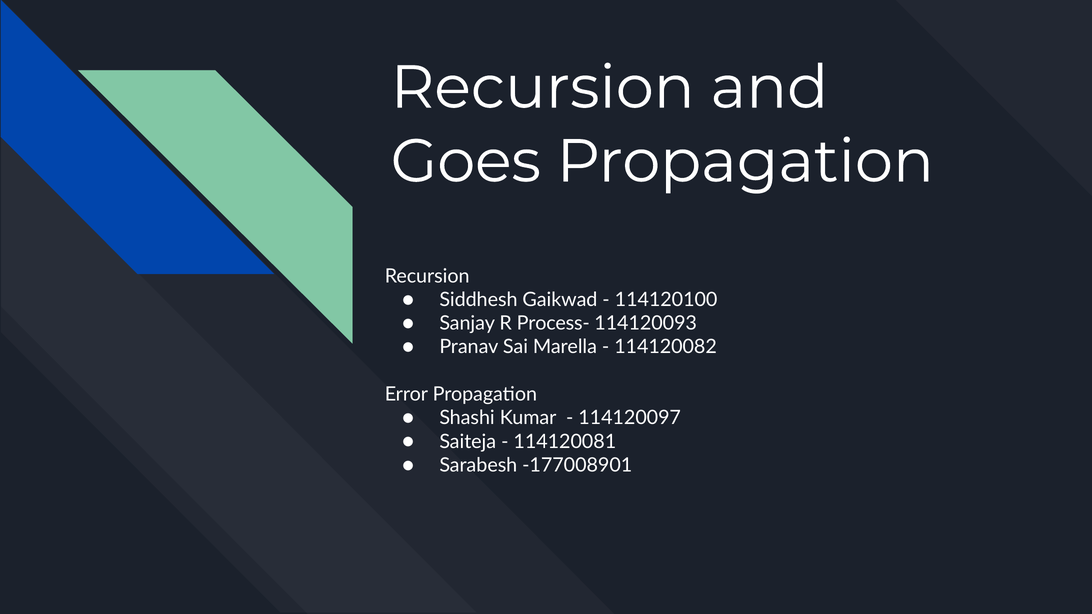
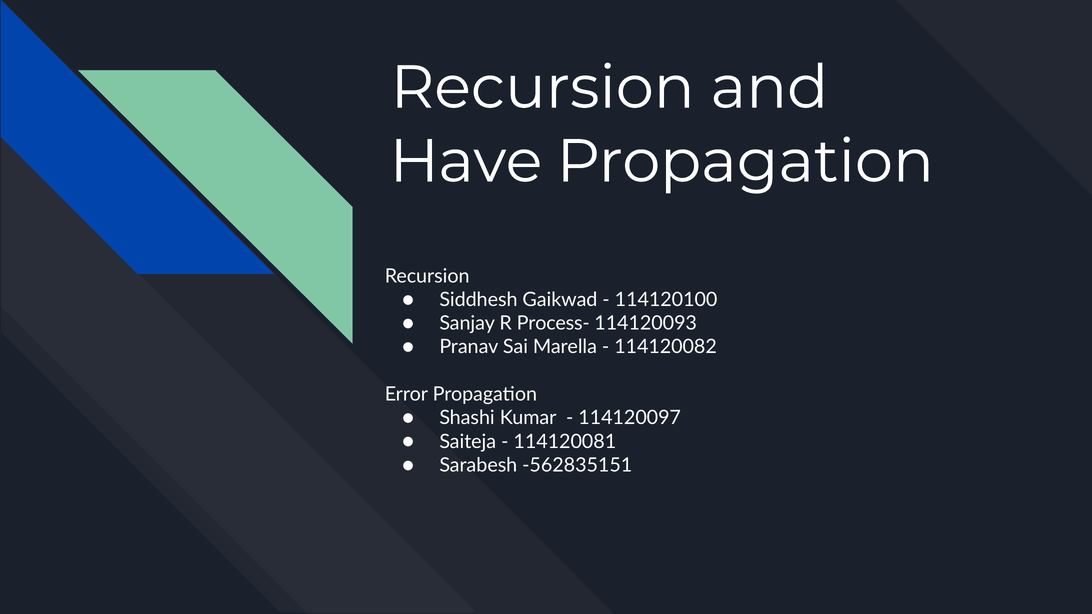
Goes: Goes -> Have (466, 162)
-177008901: -177008901 -> -562835151 (577, 465)
